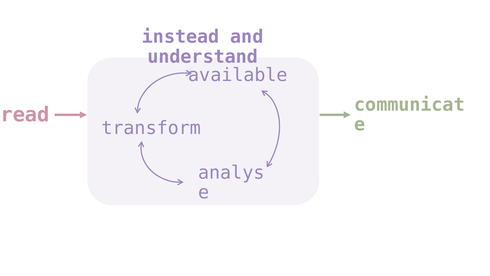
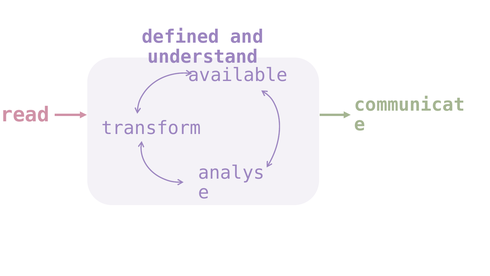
instead: instead -> defined (181, 37)
